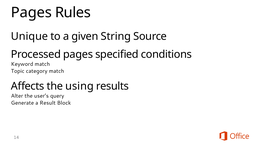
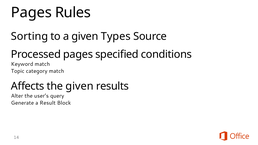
Unique: Unique -> Sorting (30, 36)
String: String -> Types (116, 36)
the using: using -> given (80, 86)
